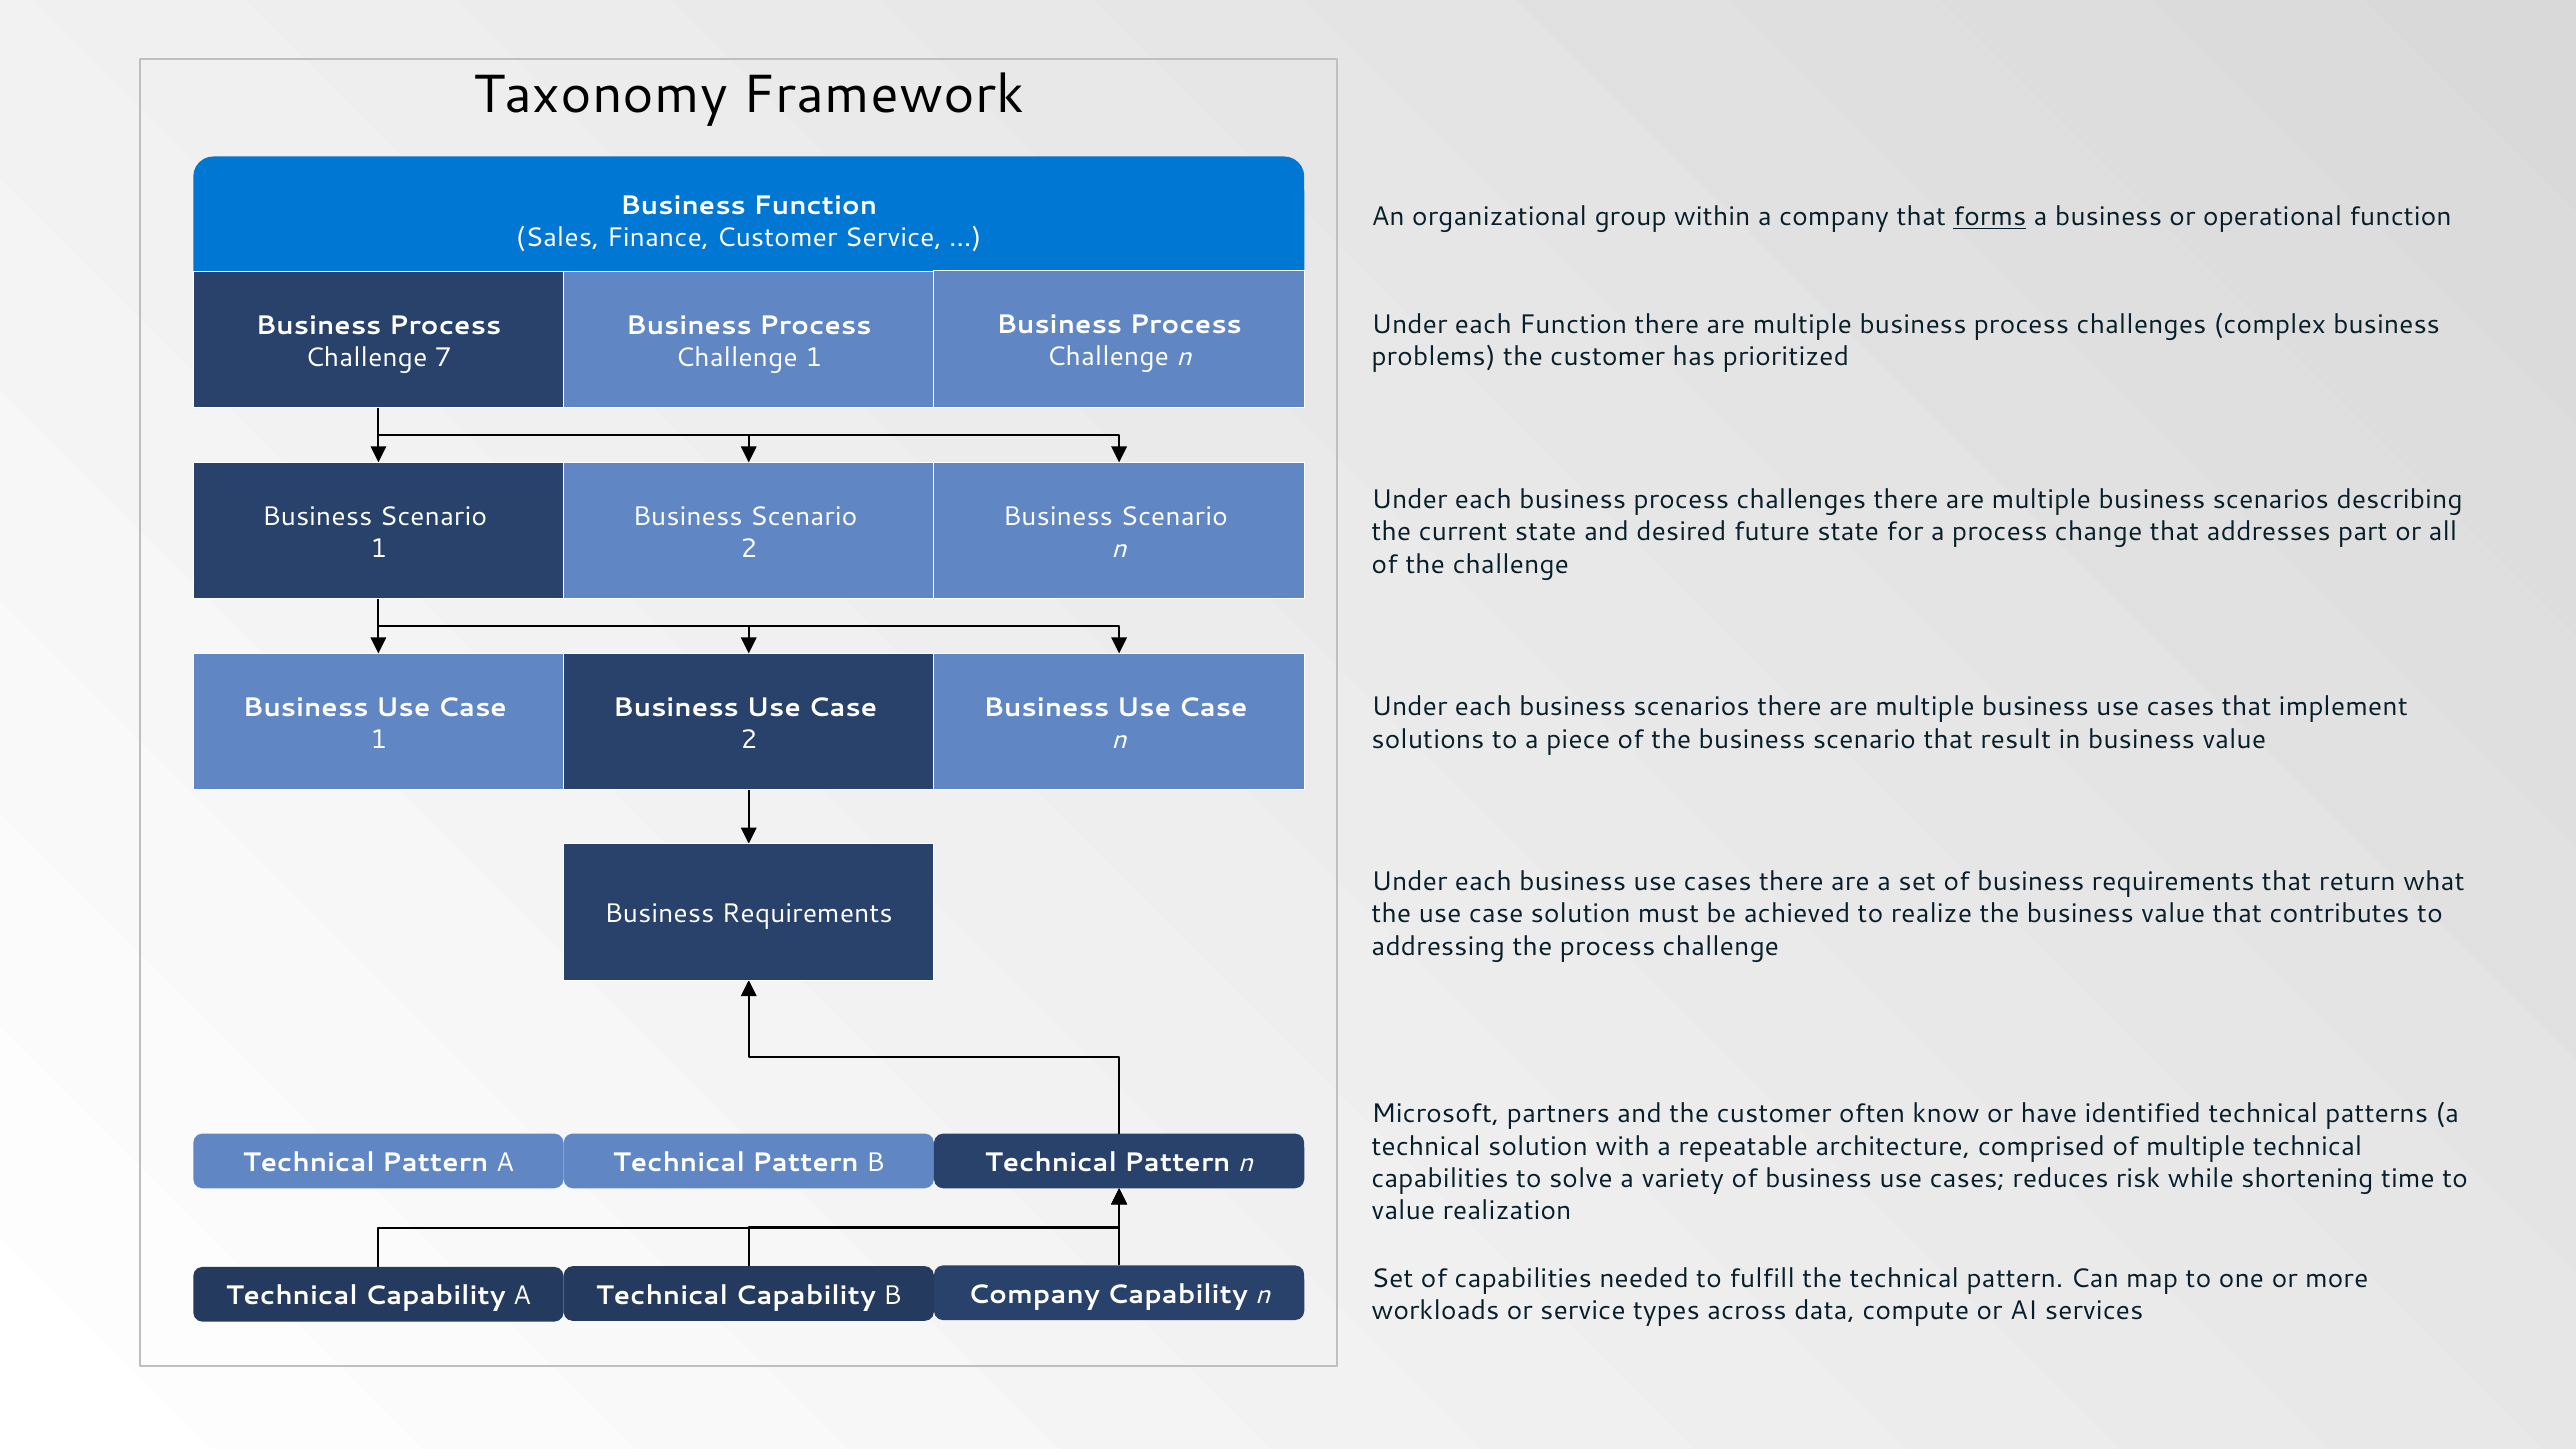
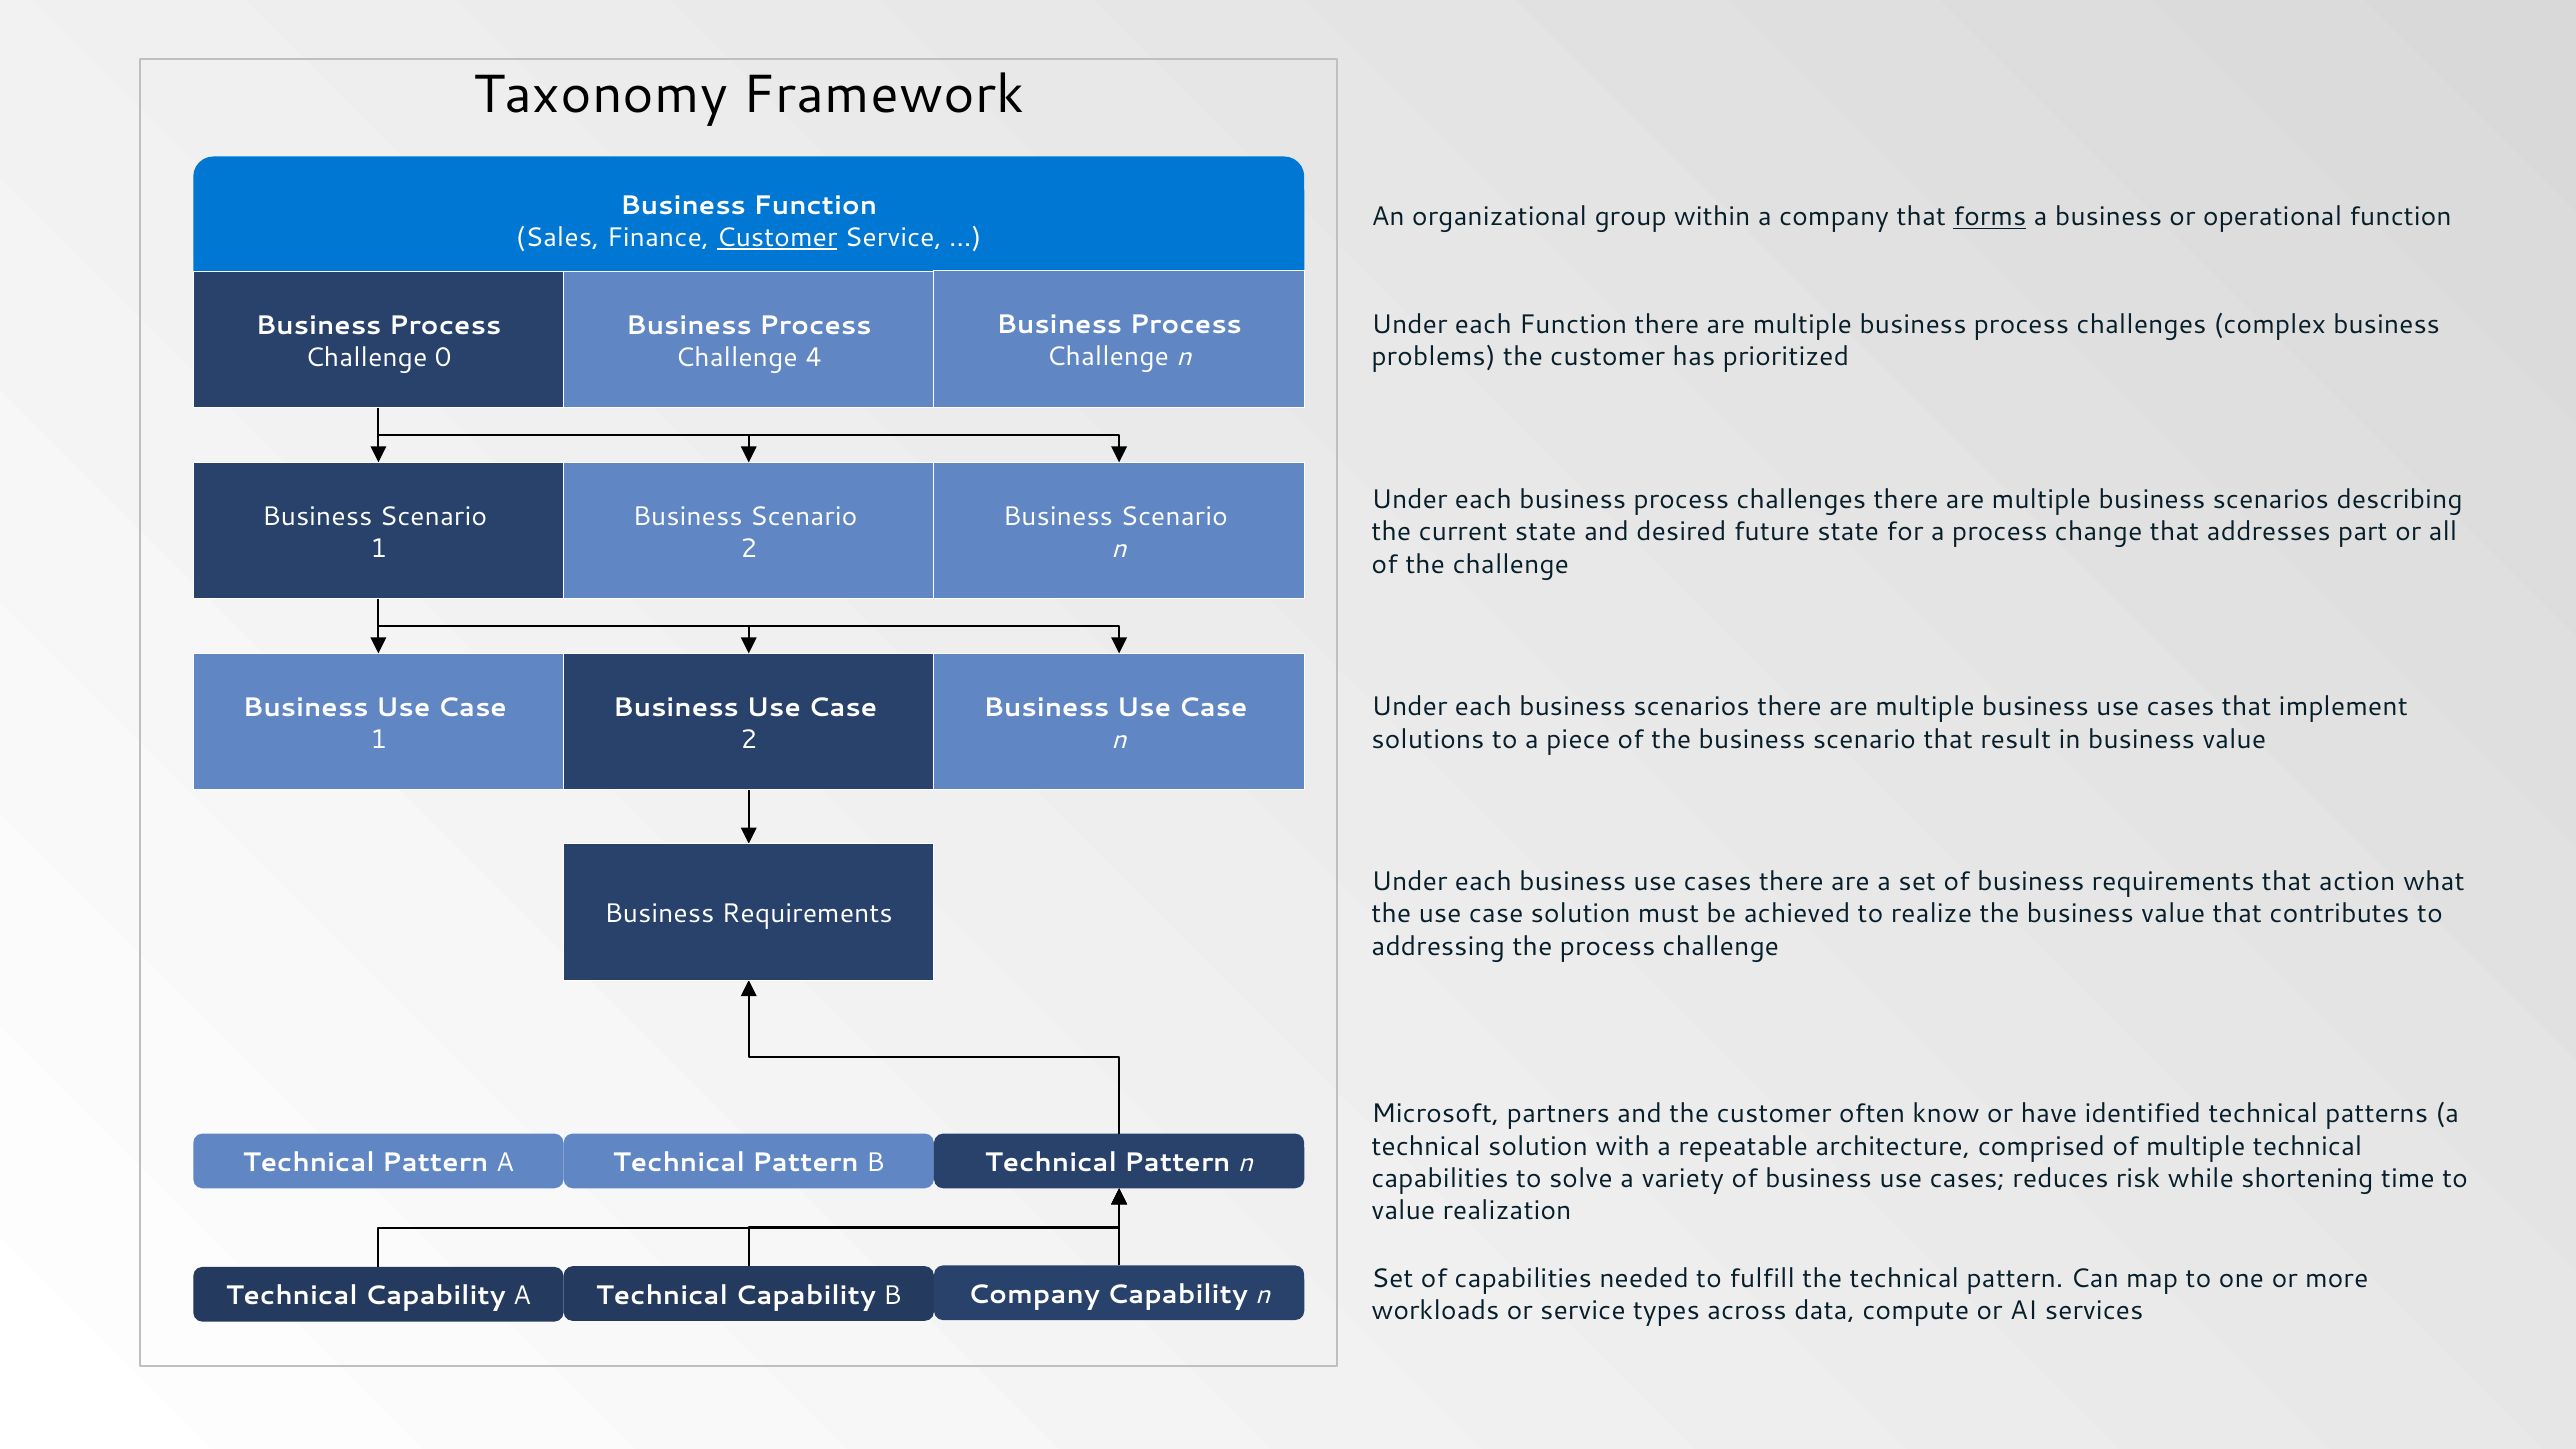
Customer underline: none -> present (777, 238)
7: 7 -> 0 (443, 358)
Challenge 1: 1 -> 4 (814, 358)
return: return -> action (2357, 882)
